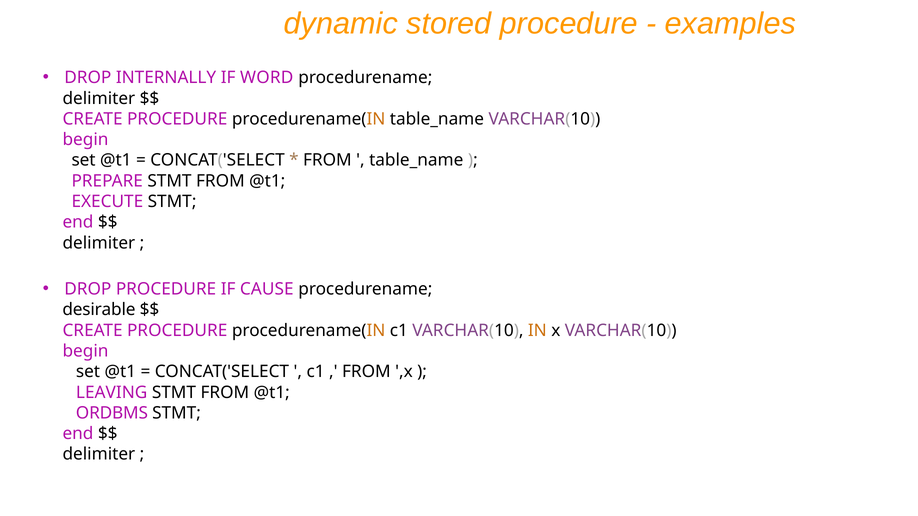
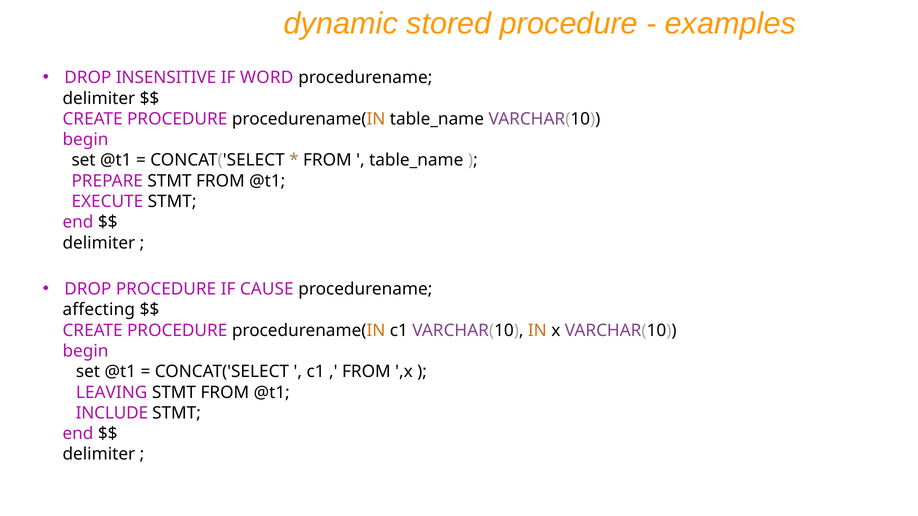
INTERNALLY: INTERNALLY -> INSENSITIVE (166, 78)
desirable: desirable -> affecting (99, 310)
ORDBMS: ORDBMS -> INCLUDE (112, 413)
